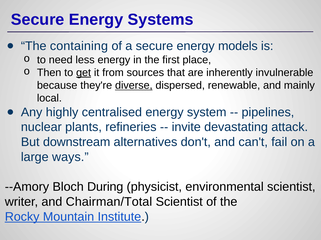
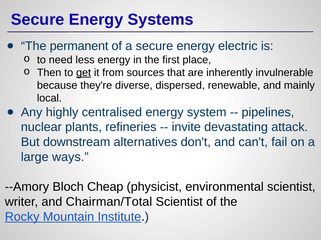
containing: containing -> permanent (79, 46)
models: models -> electric (238, 46)
diverse underline: present -> none (134, 86)
During: During -> Cheap (105, 187)
